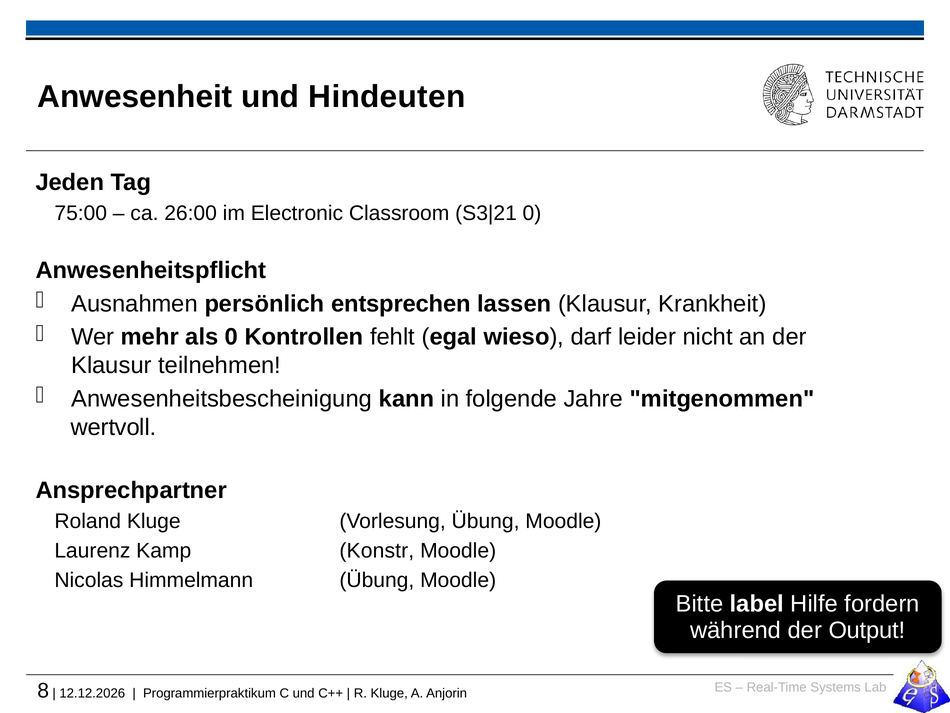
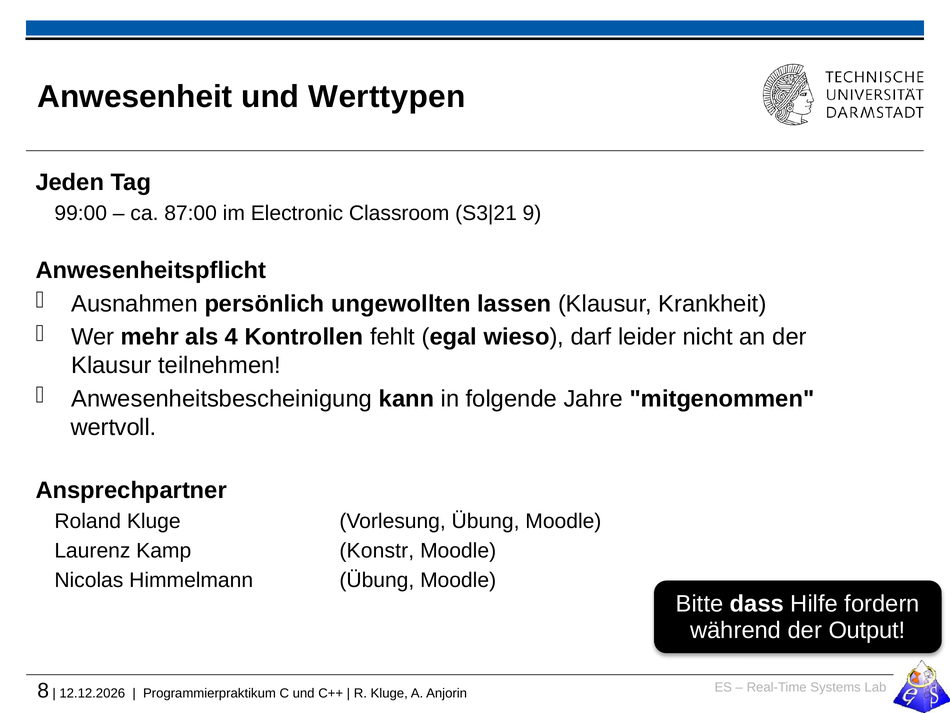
Hindeuten: Hindeuten -> Werttypen (387, 97)
75:00: 75:00 -> 99:00 (81, 213)
26:00: 26:00 -> 87:00 (191, 213)
0: 0 -> 9 (532, 213)
entsprechen: entsprechen -> ungewollten (401, 304)
als 0: 0 -> 4 (232, 337)
label: label -> dass (757, 603)
